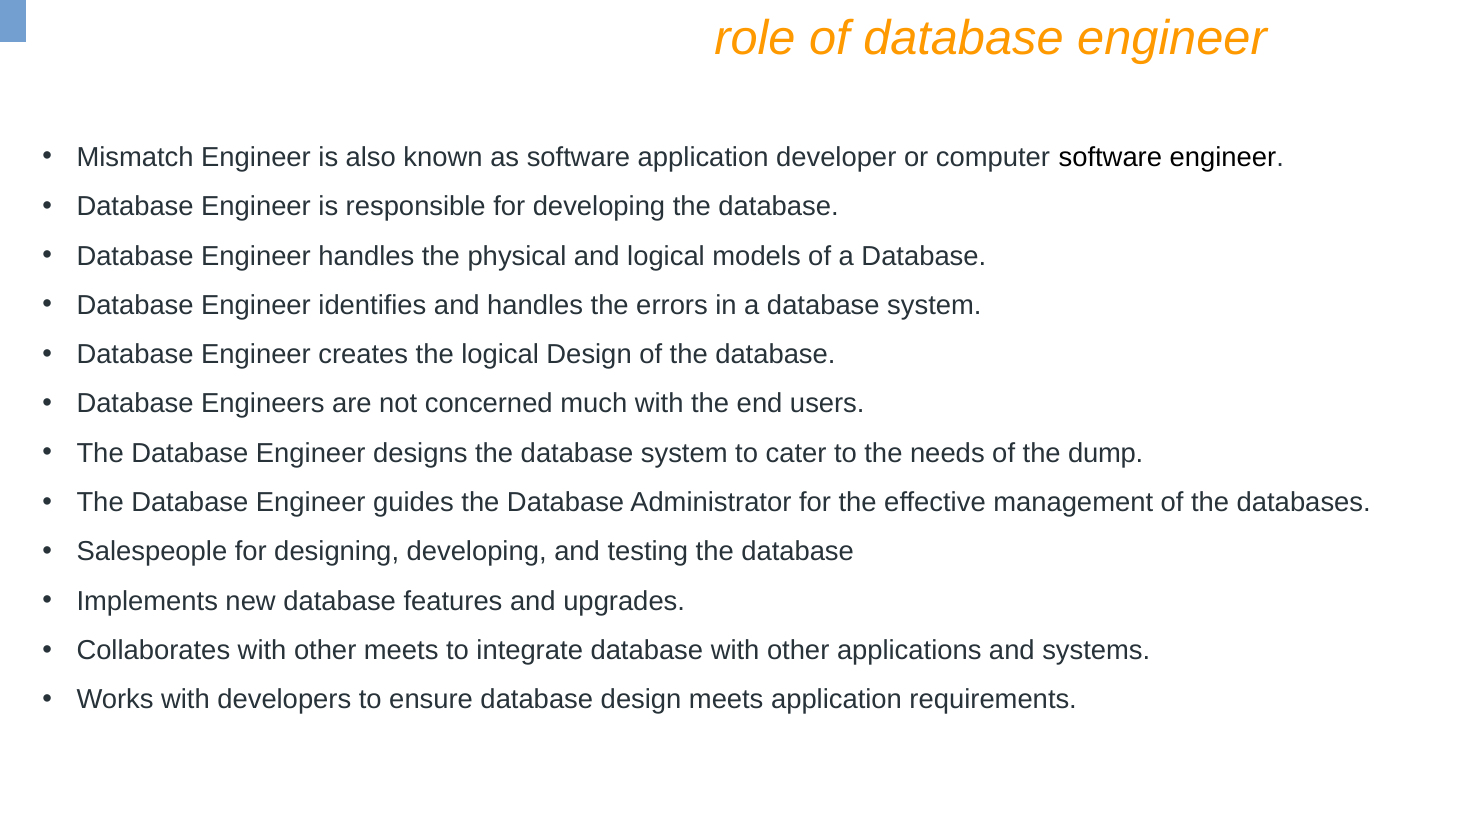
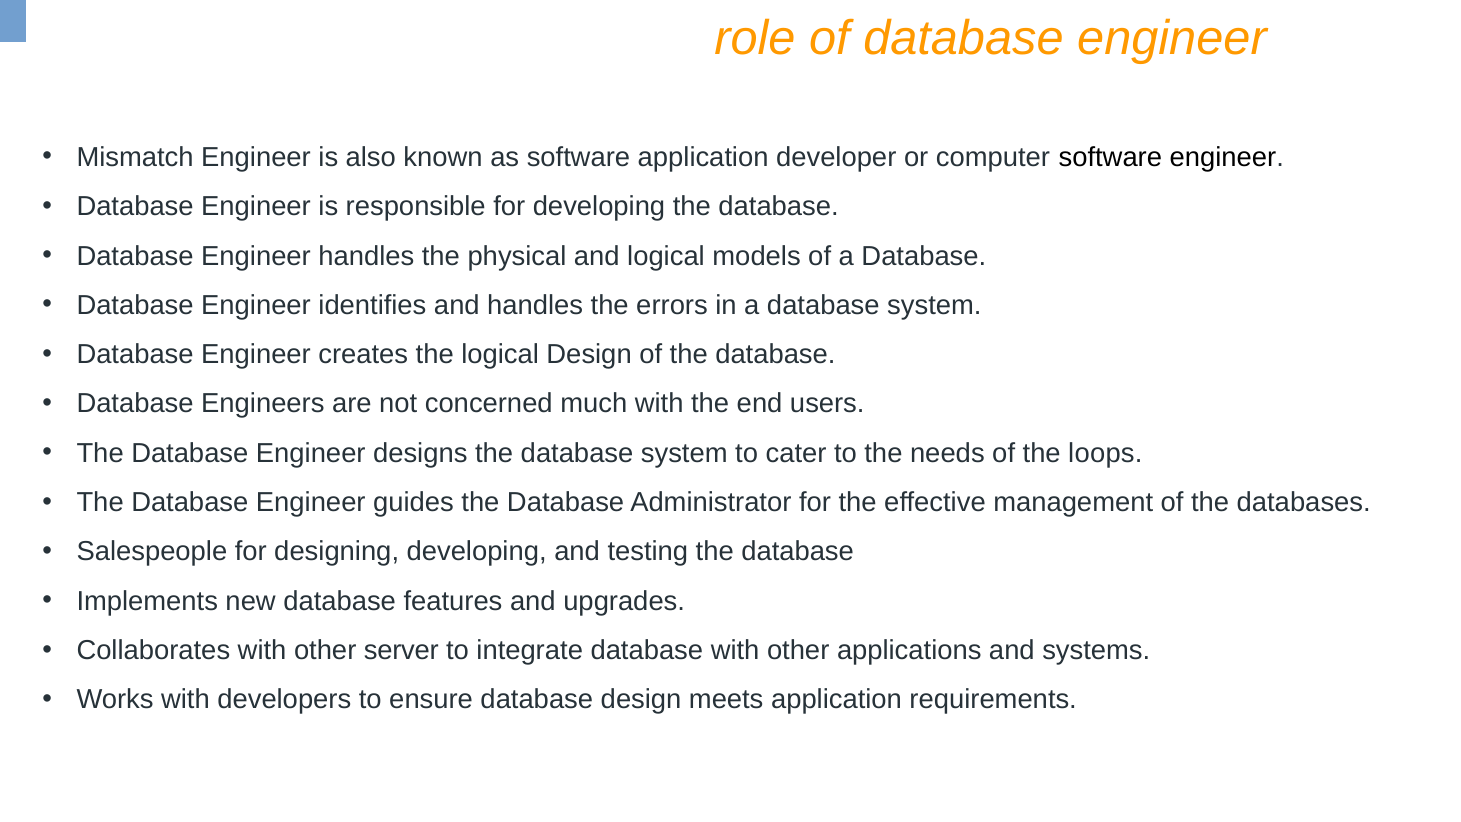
dump: dump -> loops (1105, 453)
other meets: meets -> server (401, 650)
